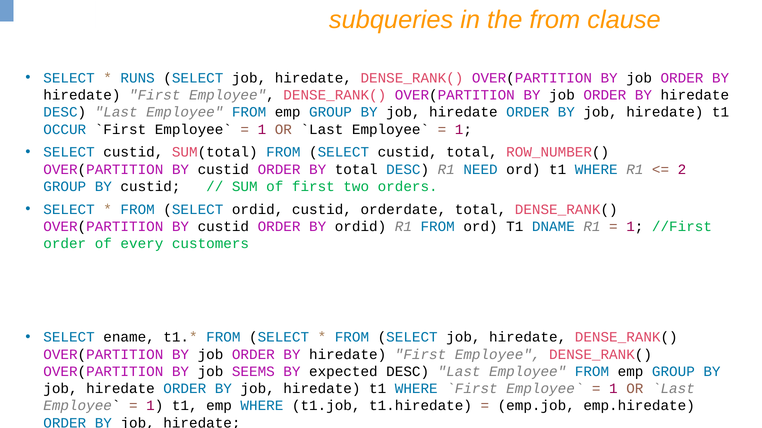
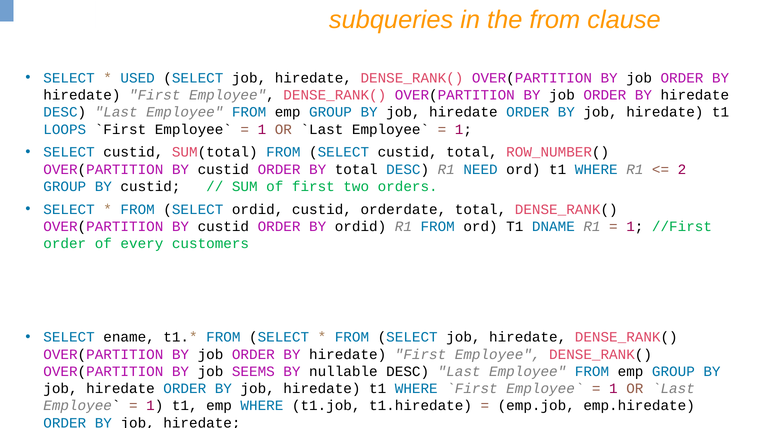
RUNS: RUNS -> USED (138, 78)
OCCUR: OCCUR -> LOOPS (65, 130)
expected: expected -> nullable (343, 372)
